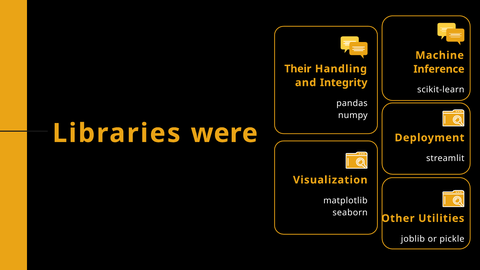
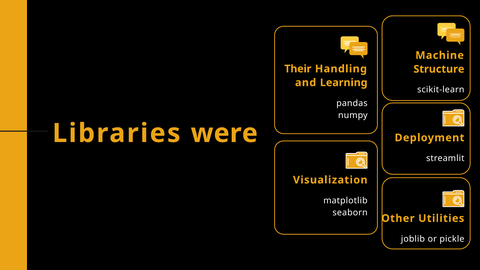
Inference: Inference -> Structure (439, 69)
Integrity: Integrity -> Learning (344, 83)
